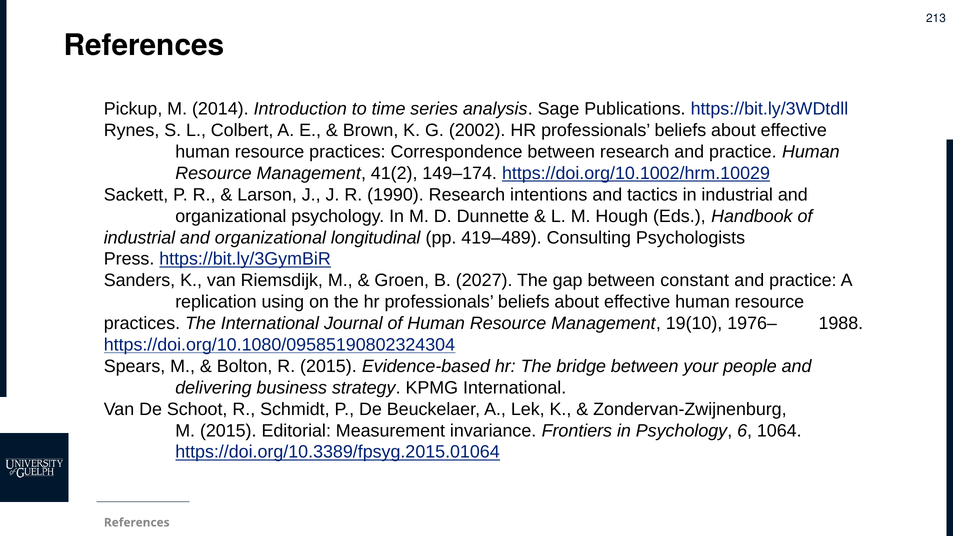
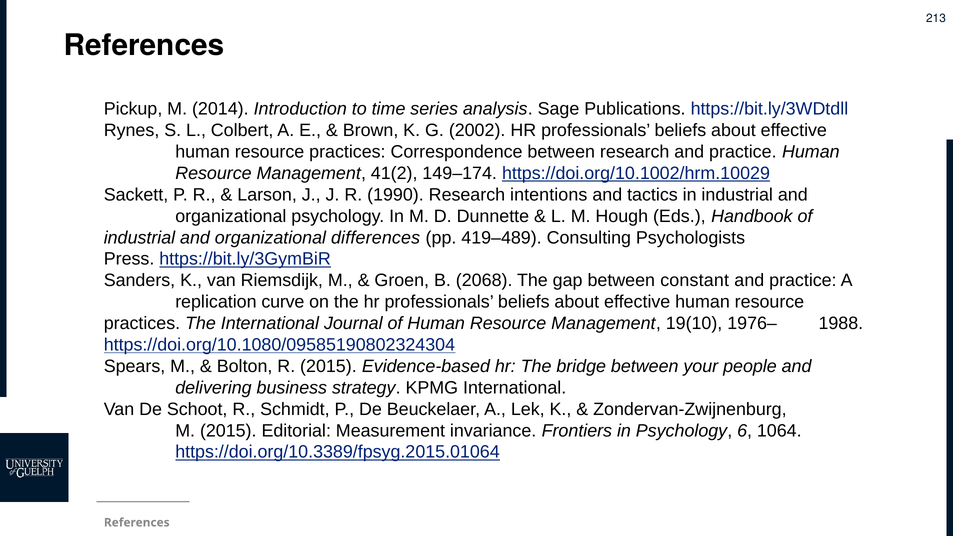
longitudinal: longitudinal -> differences (376, 238)
2027: 2027 -> 2068 (484, 281)
using: using -> curve (283, 302)
